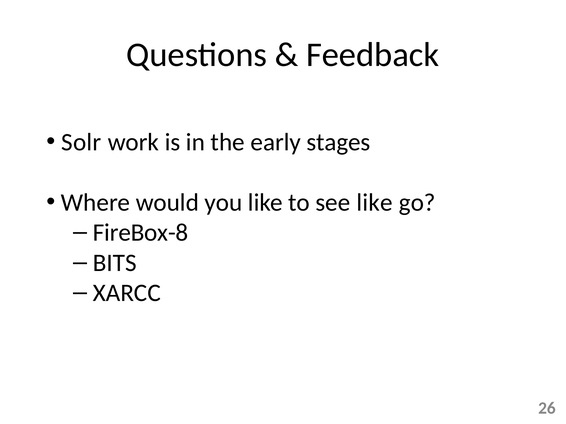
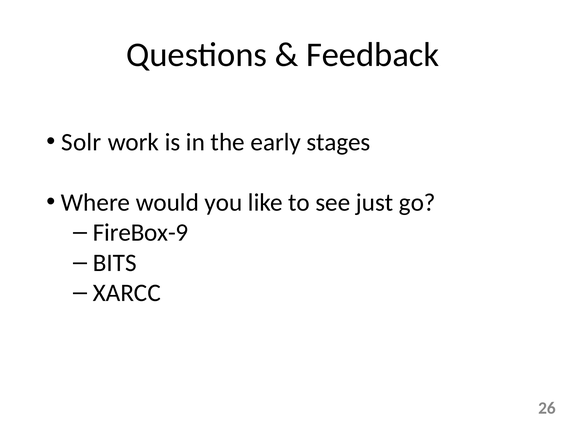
see like: like -> just (375, 203)
FireBox-8: FireBox-8 -> FireBox-9 (141, 233)
